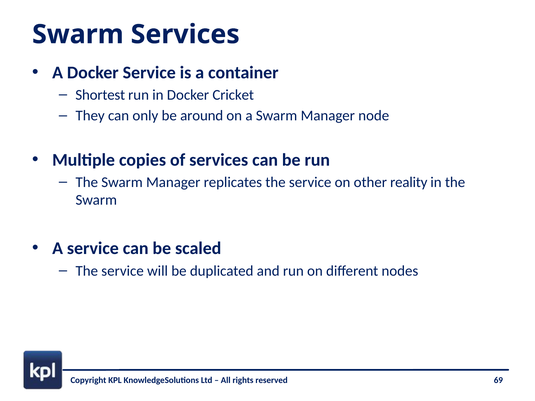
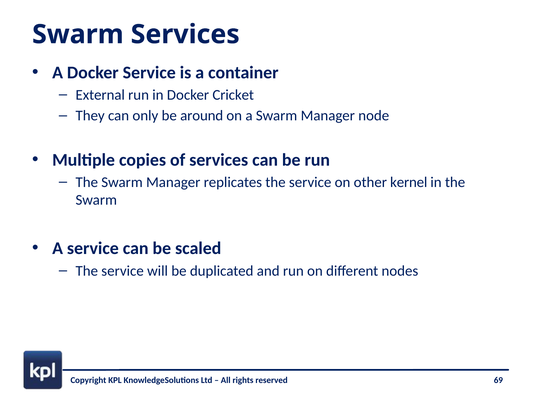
Shortest: Shortest -> External (100, 95)
reality: reality -> kernel (409, 182)
